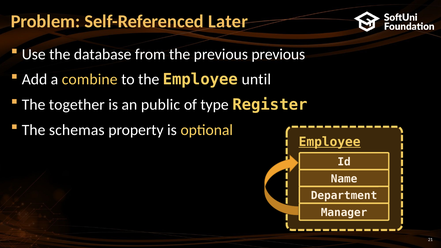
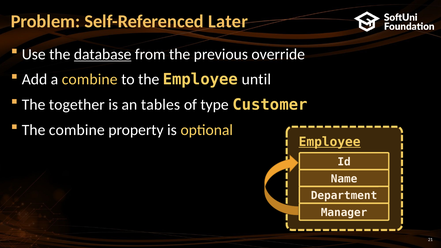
database underline: none -> present (103, 54)
previous previous: previous -> override (278, 54)
public: public -> tables (160, 105)
Register: Register -> Customer (270, 105)
The schemas: schemas -> combine (77, 130)
